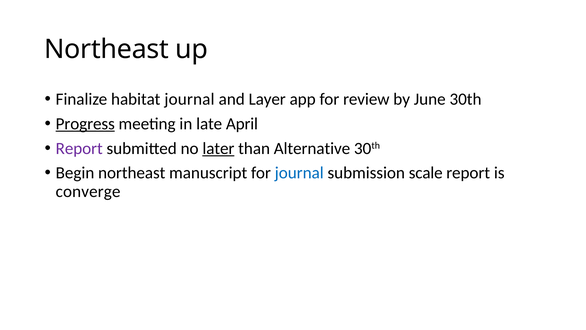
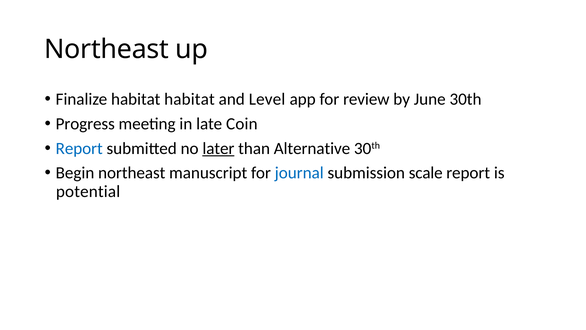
habitat journal: journal -> habitat (189, 99)
Layer: Layer -> Level (267, 99)
Progress underline: present -> none (85, 124)
April: April -> Coin (242, 124)
Report colour: purple -> blue (79, 148)
converge: converge -> potential (88, 191)
